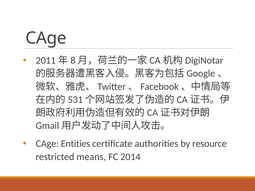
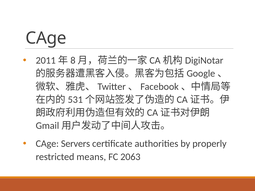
Entities: Entities -> Servers (76, 144)
resource: resource -> properly (209, 144)
2014: 2014 -> 2063 (130, 157)
